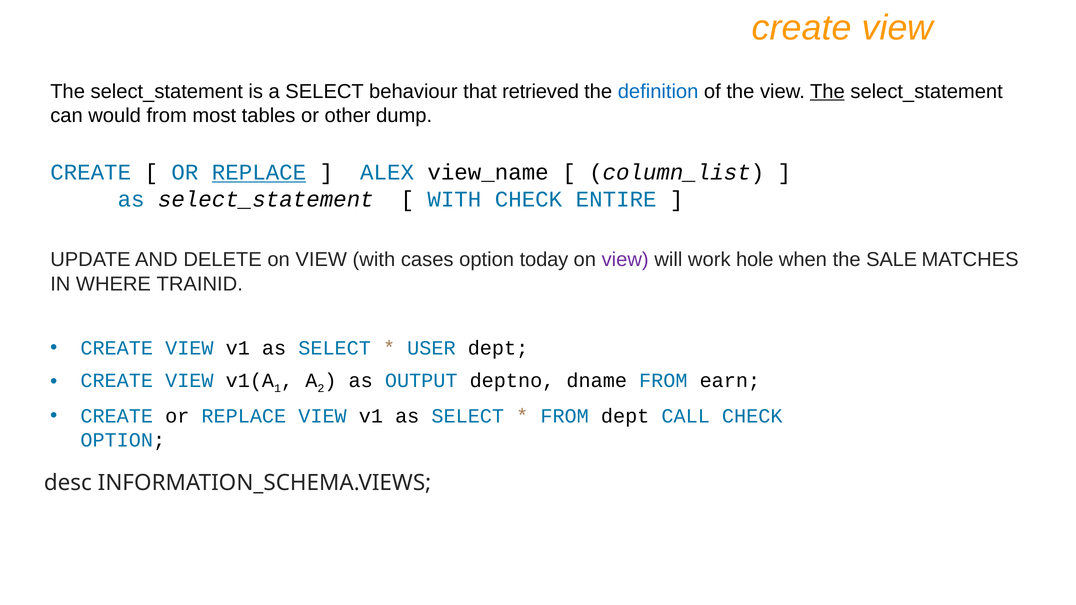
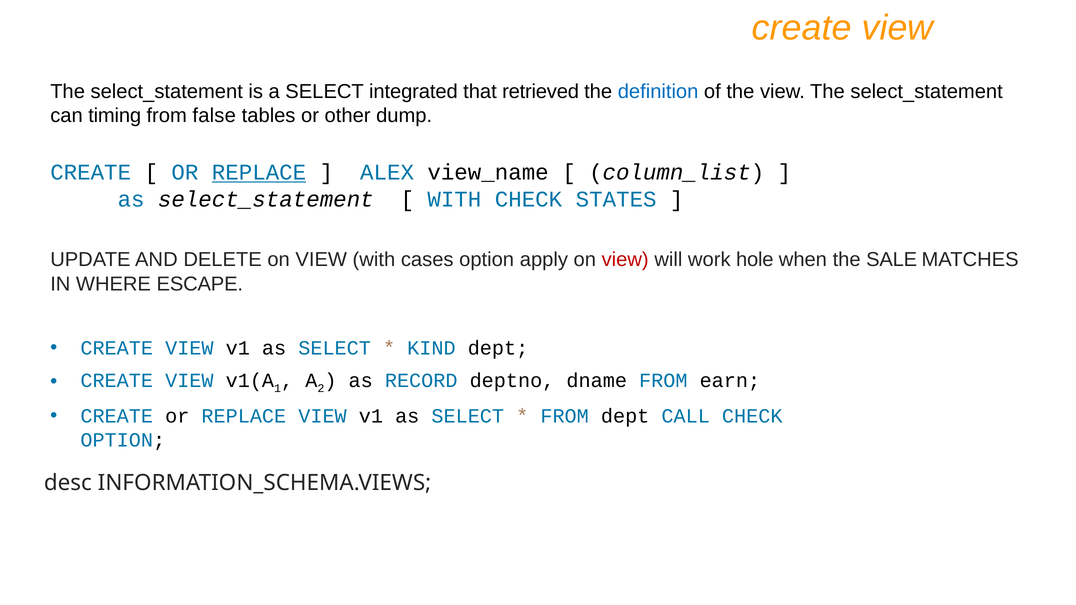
behaviour: behaviour -> integrated (413, 91)
The underline: present -> none (827, 91)
would: would -> timing (115, 116)
most: most -> false (214, 116)
ENTIRE: ENTIRE -> STATES (616, 199)
today: today -> apply (544, 260)
view colour: purple -> red (625, 260)
TRAINID: TRAINID -> ESCAPE (200, 284)
USER: USER -> KIND (431, 348)
OUTPUT: OUTPUT -> RECORD (421, 381)
